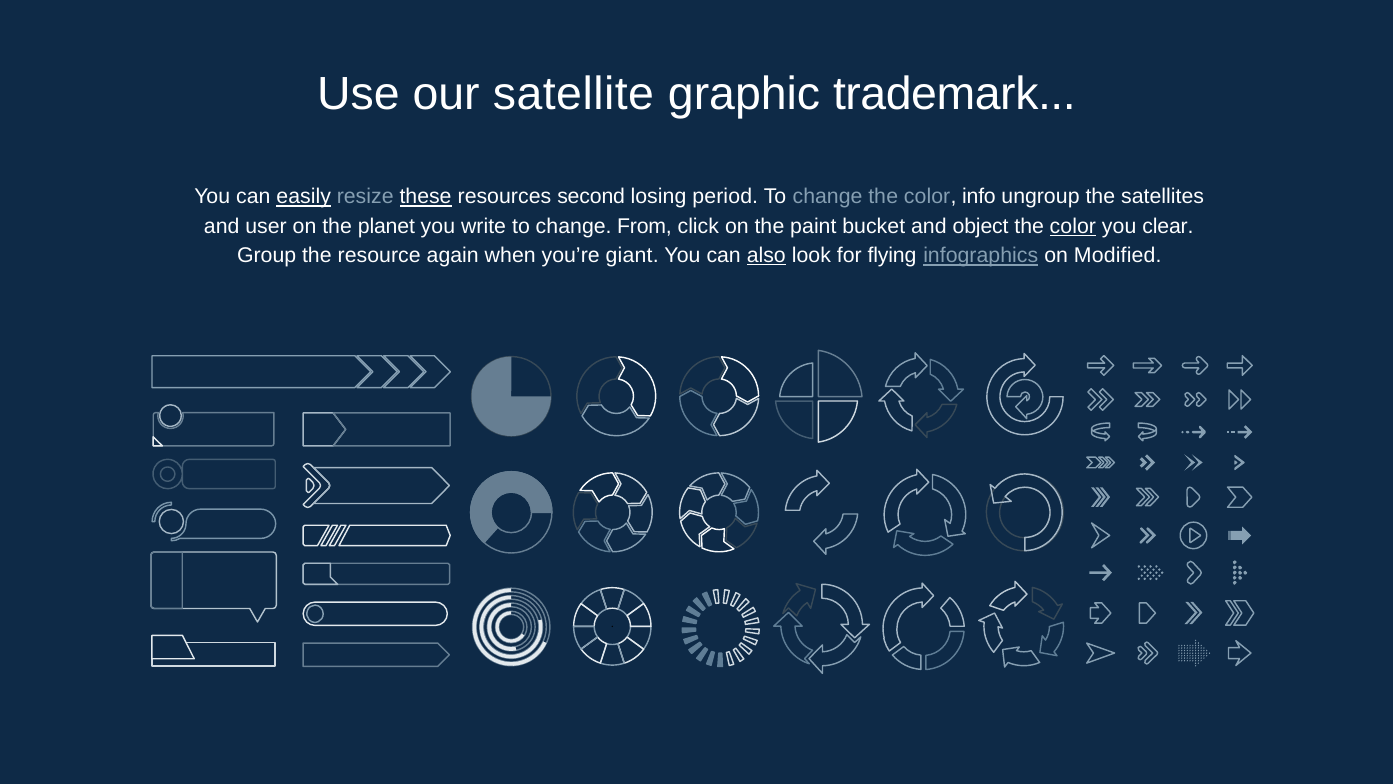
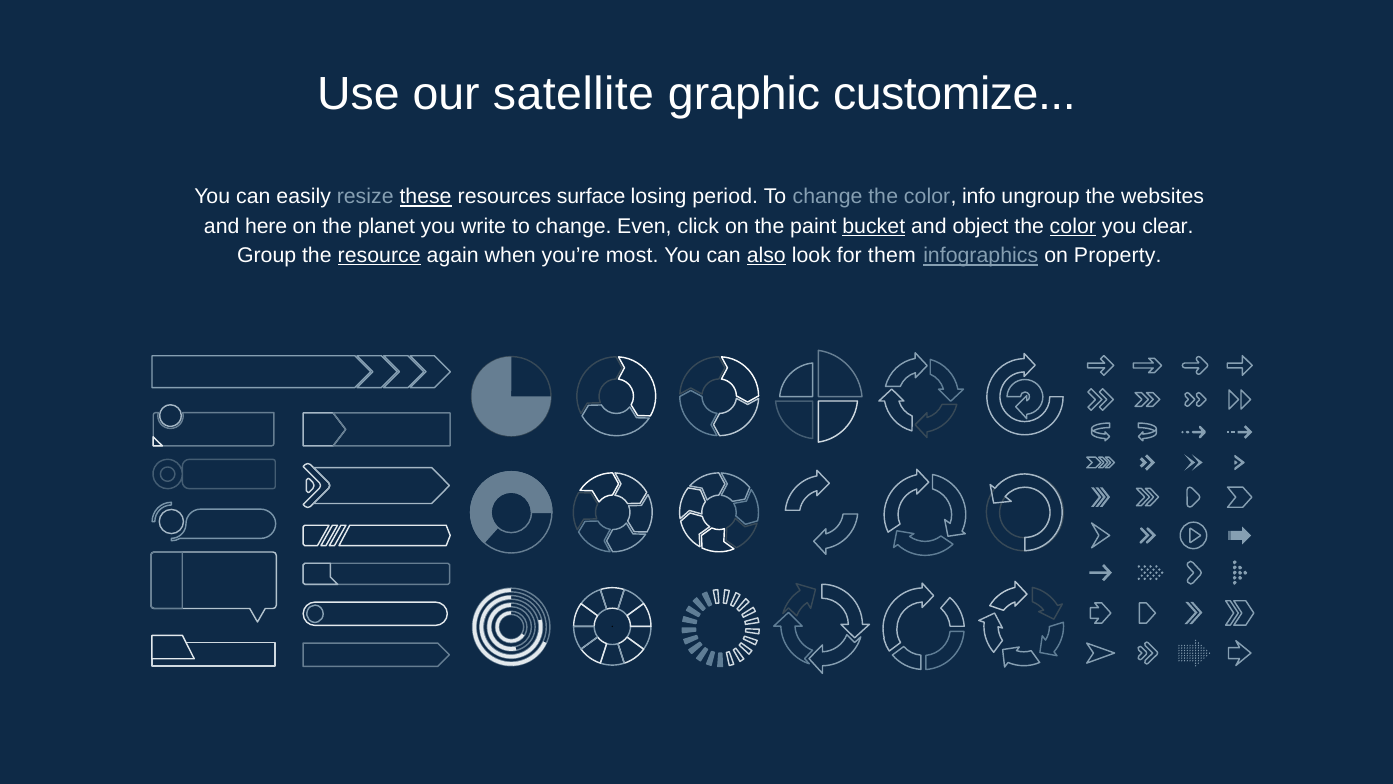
trademark: trademark -> customize (954, 94)
easily underline: present -> none (304, 197)
second: second -> surface (591, 197)
satellites: satellites -> websites (1163, 197)
user: user -> here (266, 226)
From: From -> Even (644, 226)
bucket underline: none -> present (874, 226)
resource underline: none -> present (379, 256)
giant: giant -> most (632, 256)
flying: flying -> them (892, 256)
Modified: Modified -> Property (1118, 256)
